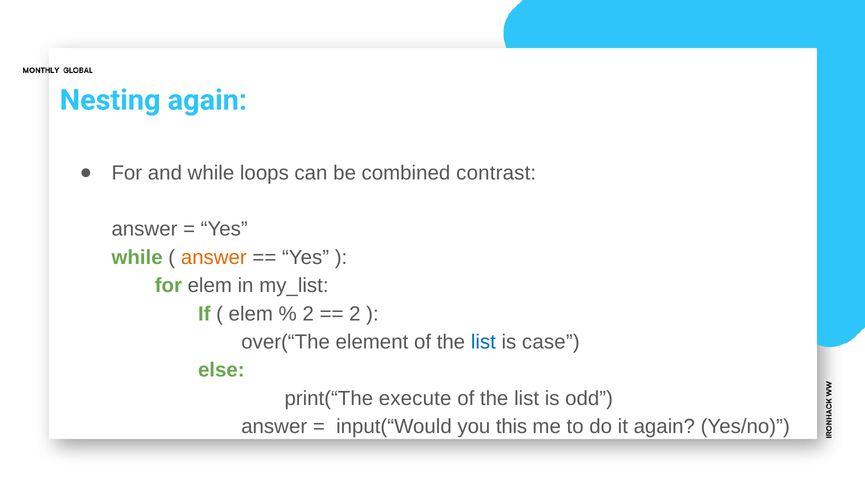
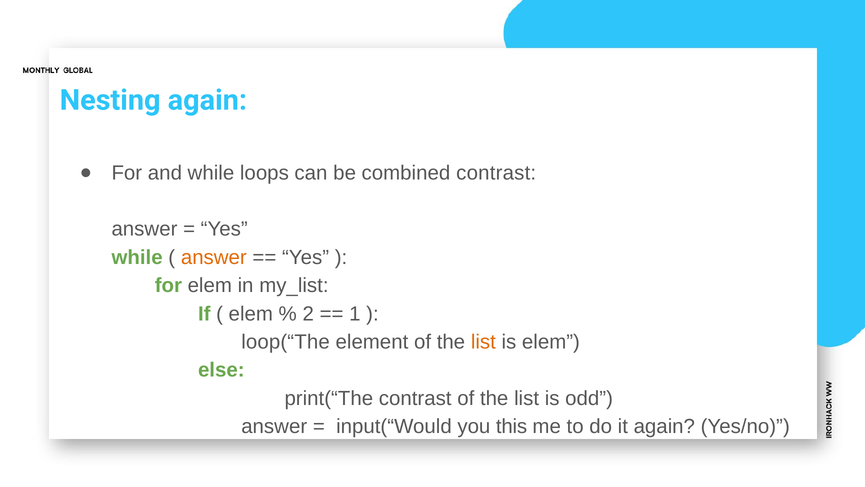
2: 2 -> 1 (355, 314)
over(“The: over(“The -> loop(“The (286, 342)
list colour: blue -> orange (483, 342)
is case: case -> elem (551, 342)
print(“The execute: execute -> contrast (415, 398)
